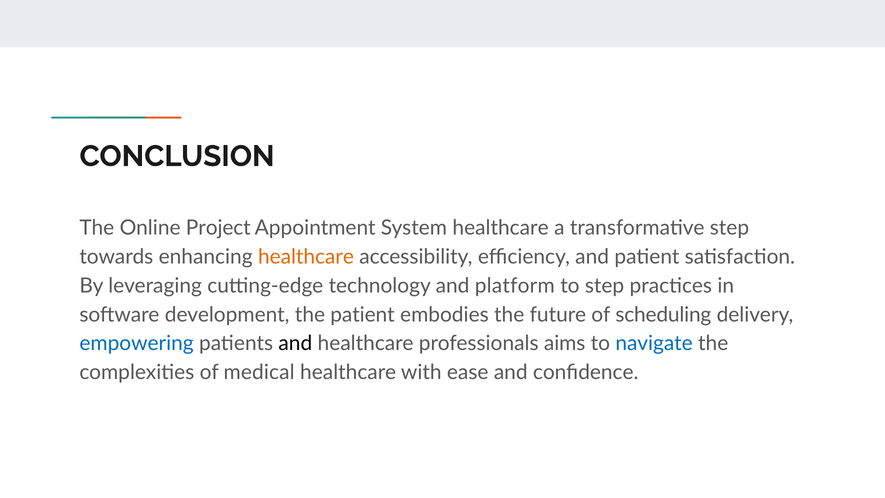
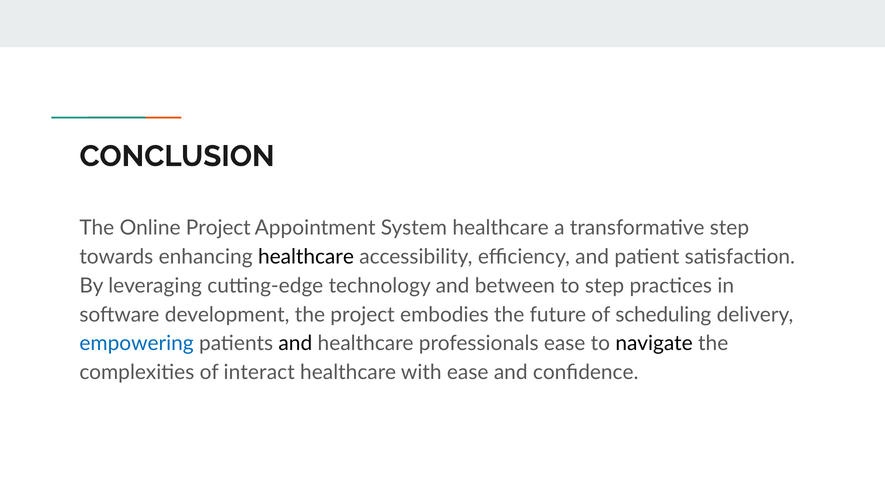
healthcare colour: orange -> black (306, 257)
platform: platform -> between (515, 286)
the patient: patient -> project (363, 315)
professionals aims: aims -> ease (565, 343)
navigate colour: blue -> black (654, 343)
medical: medical -> interact (259, 372)
